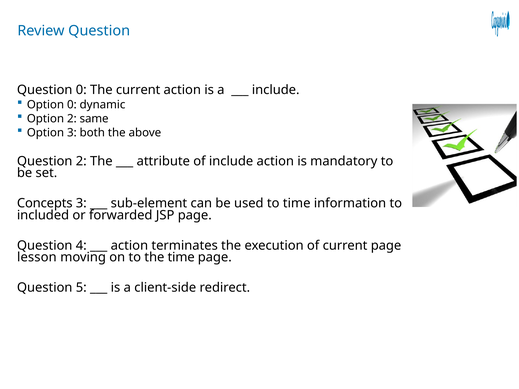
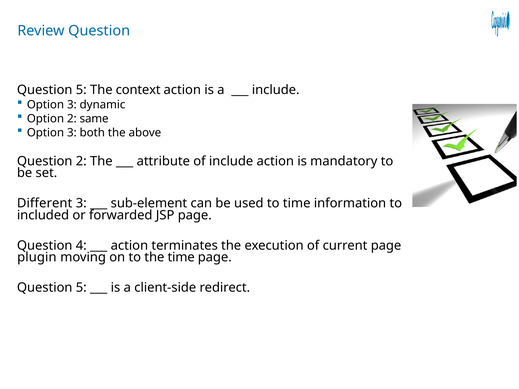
0: 0 -> 5 (81, 90)
The current: current -> context (138, 90)
0: 0 -> 3 (72, 105)
Concepts: Concepts -> Different (45, 203)
lesson: lesson -> plugin (37, 257)
